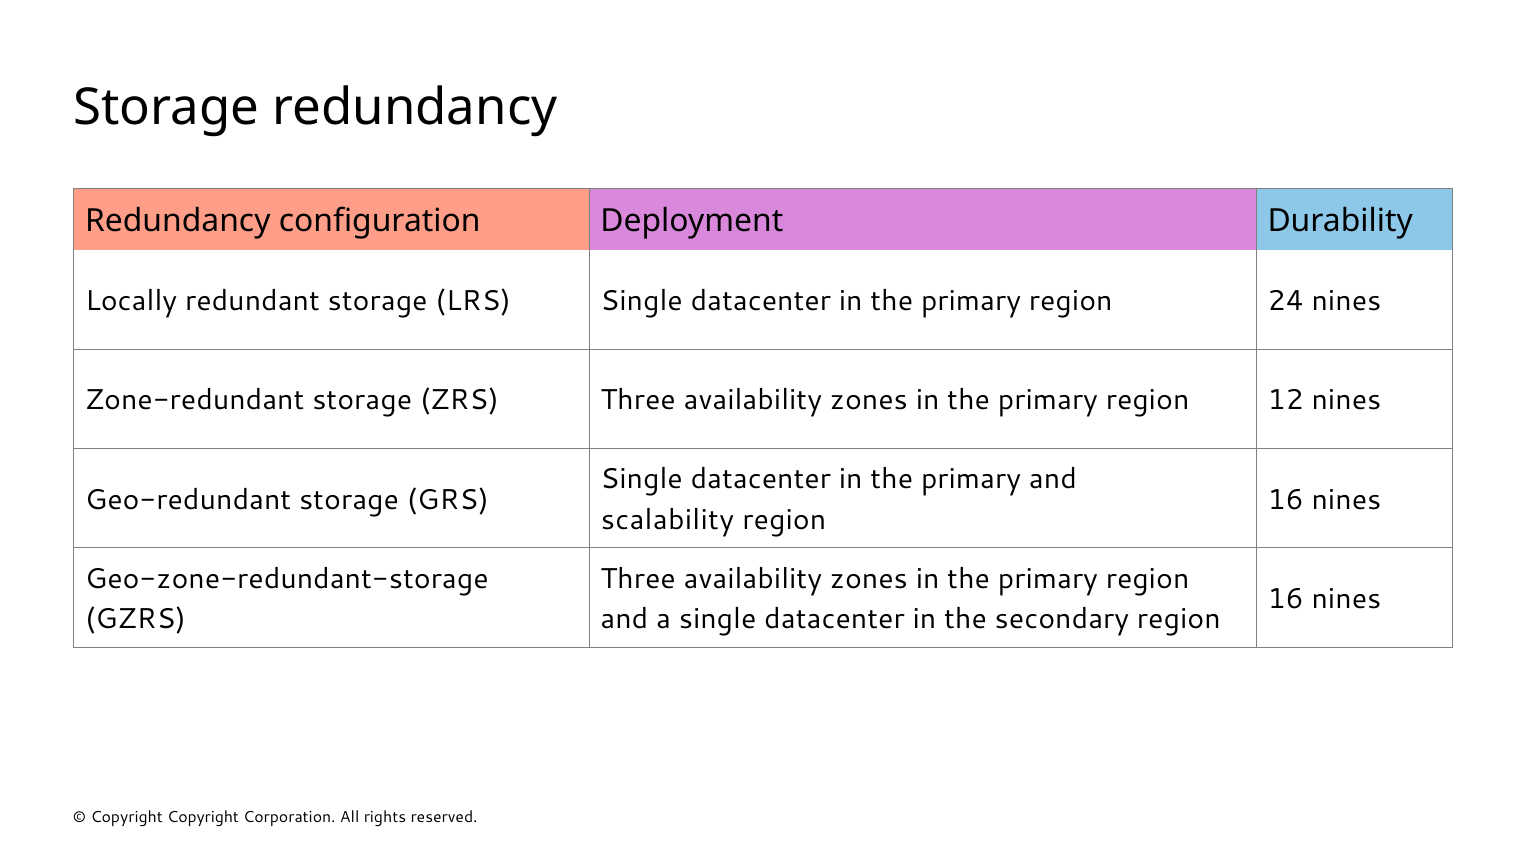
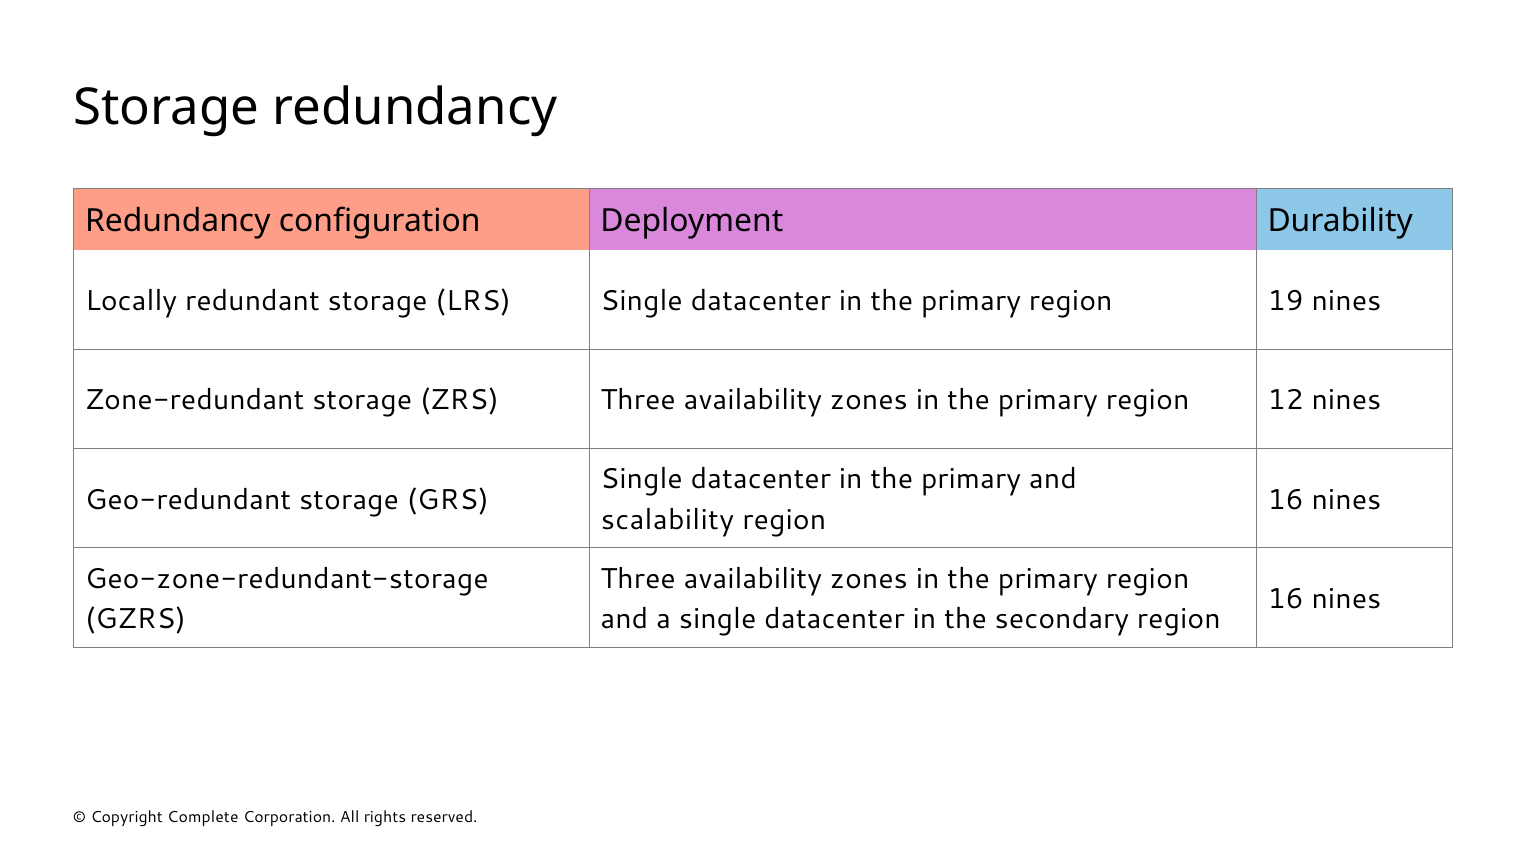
24: 24 -> 19 (1286, 301)
Copyright Copyright: Copyright -> Complete (203, 818)
